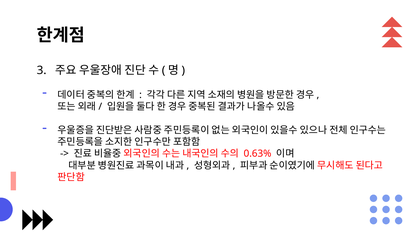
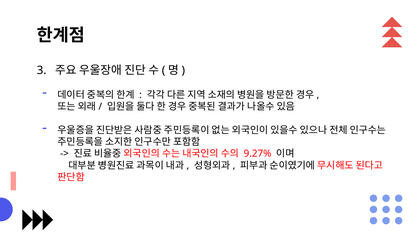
0.63%: 0.63% -> 9.27% (257, 154)
